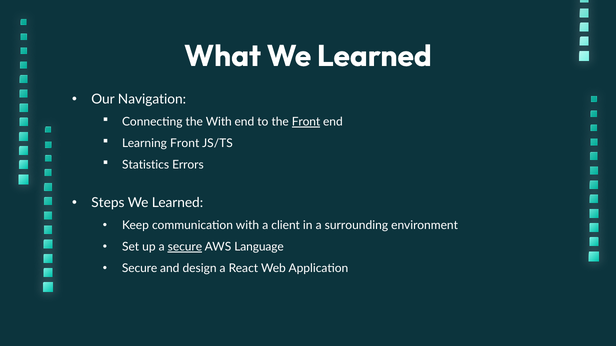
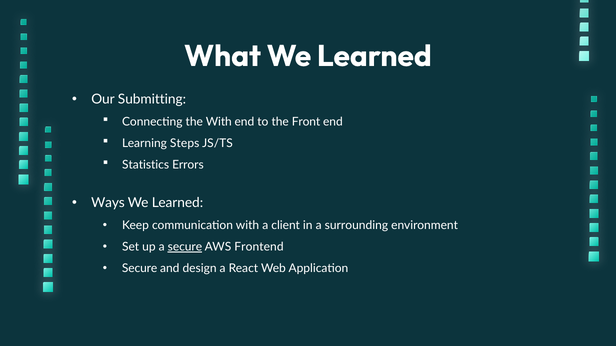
Navigation: Navigation -> Submitting (152, 100)
Front underline: present -> none (306, 122)
Learning Front: Front -> Steps (185, 144)
Steps: Steps -> Ways (108, 203)
Language: Language -> Frontend (259, 247)
